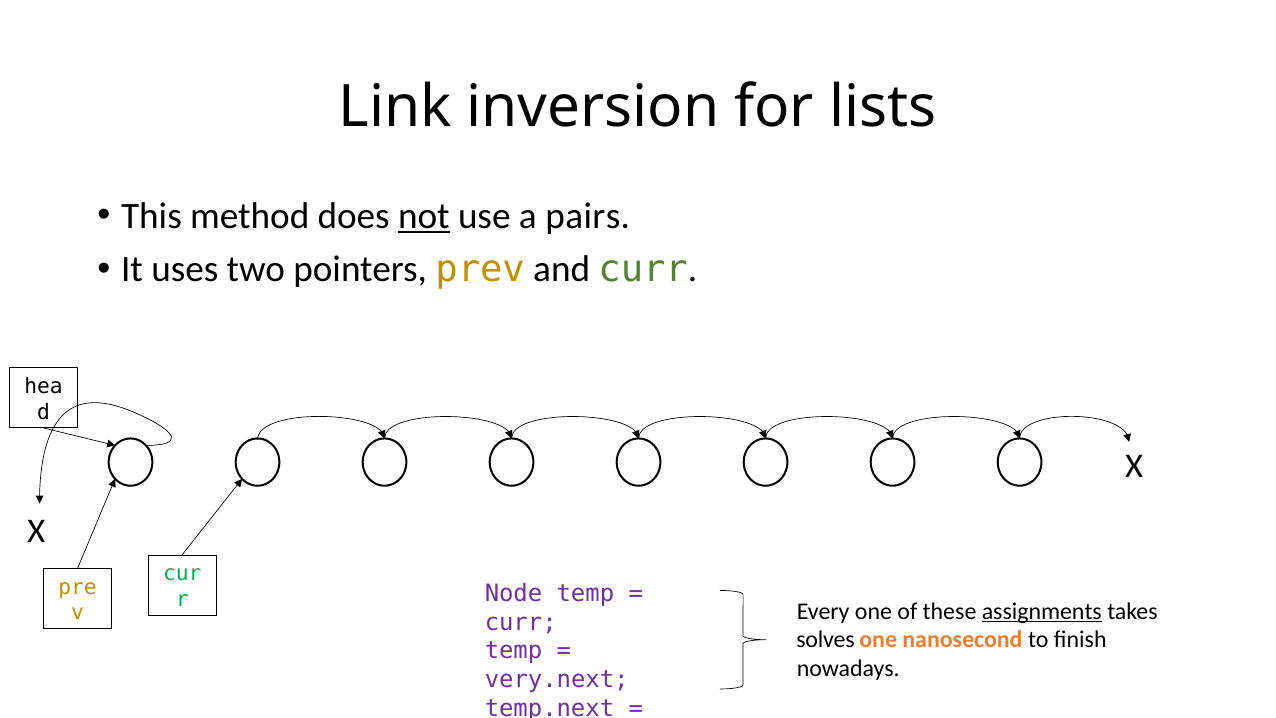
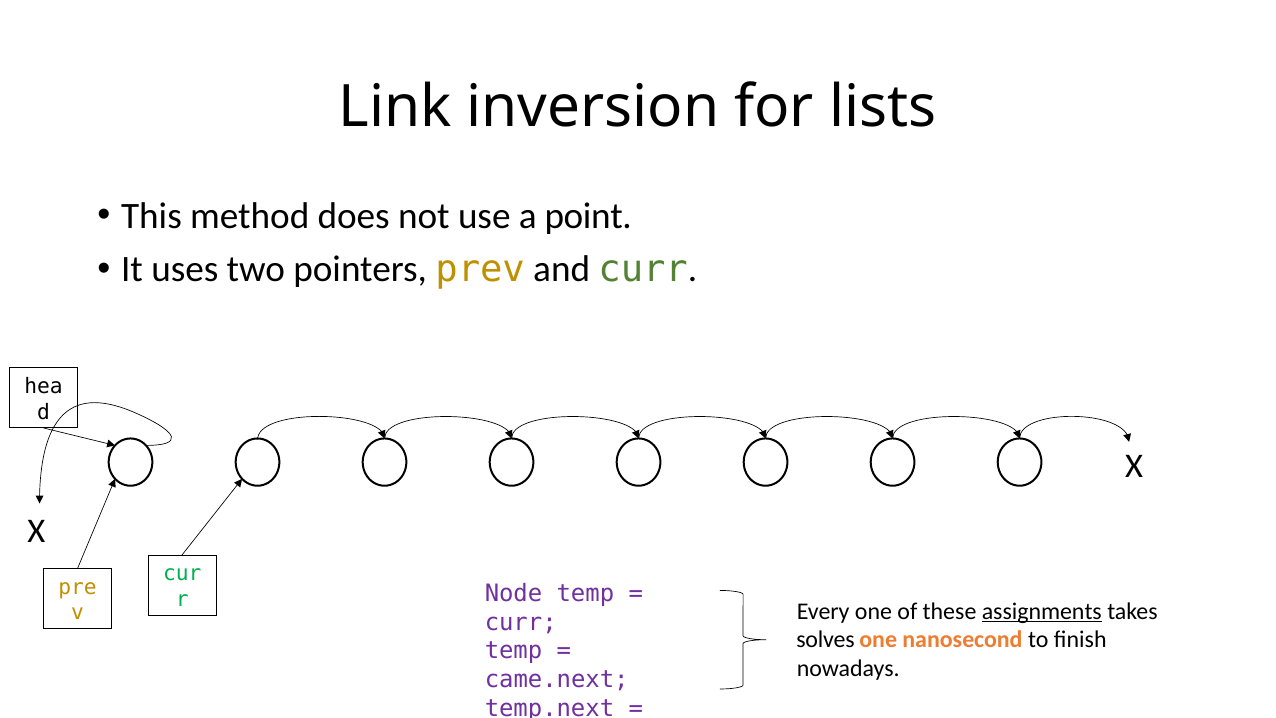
not underline: present -> none (424, 216)
pairs: pairs -> point (588, 216)
very.next: very.next -> came.next (557, 679)
